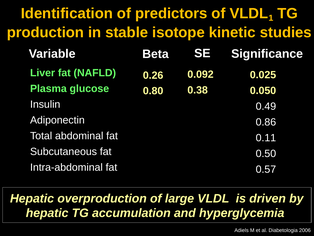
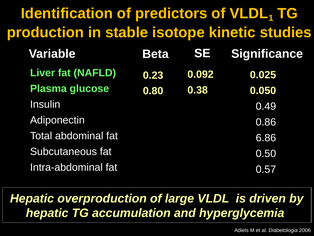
0.26: 0.26 -> 0.23 (153, 75)
0.11: 0.11 -> 6.86 (266, 138)
